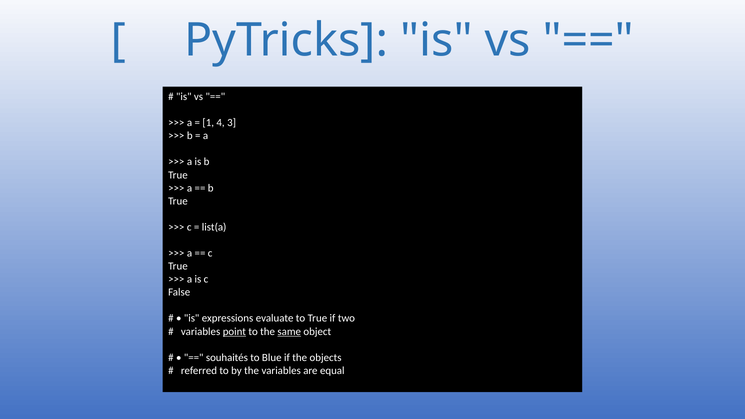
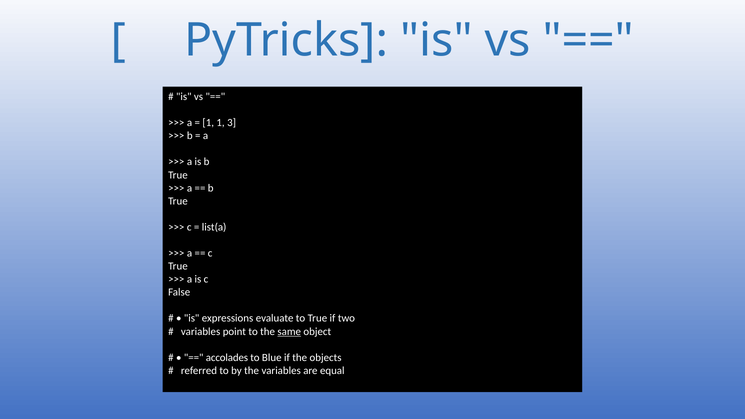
1 4: 4 -> 1 (221, 123)
point underline: present -> none (234, 331)
souhaités: souhaités -> accolades (227, 358)
